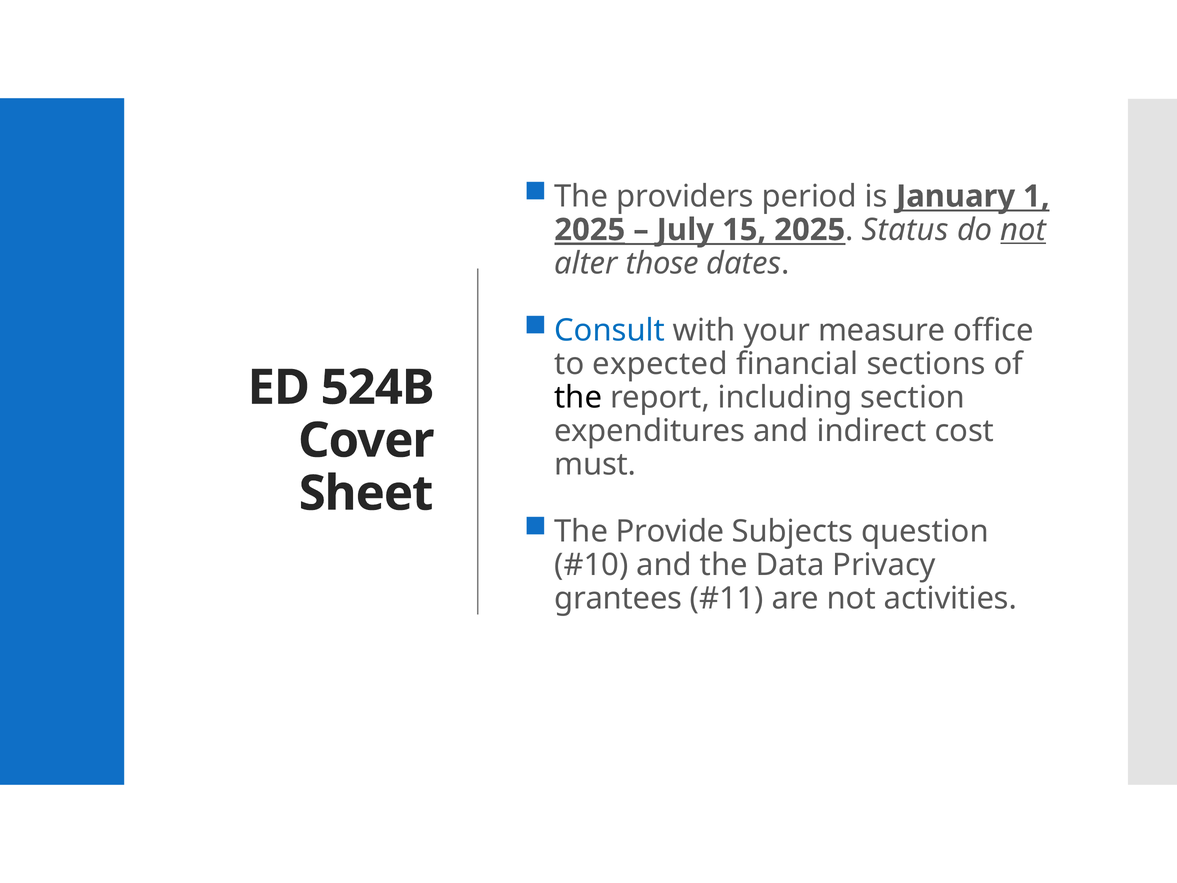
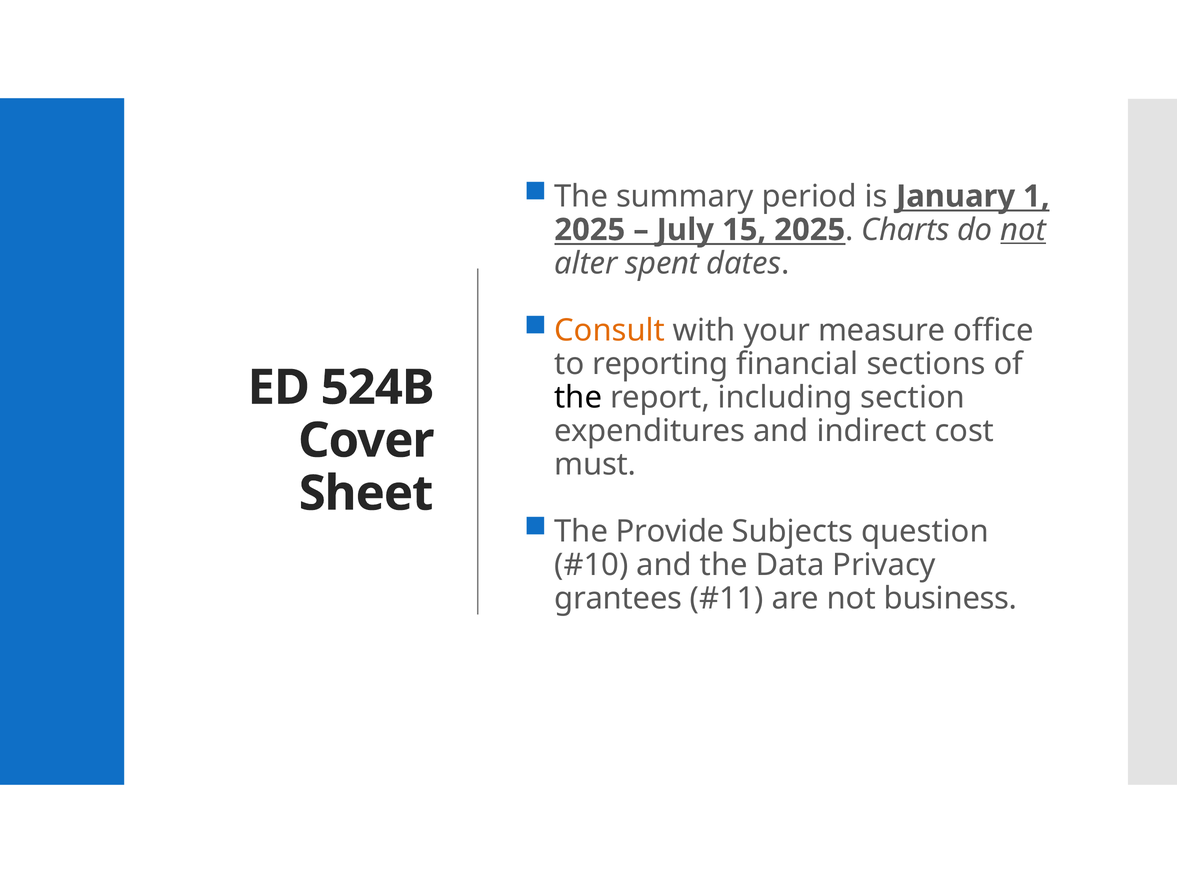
providers: providers -> summary (685, 196)
2025 underline: present -> none (590, 230)
Status: Status -> Charts (906, 230)
those: those -> spent (662, 263)
Consult colour: blue -> orange (610, 330)
expected: expected -> reporting (660, 364)
activities: activities -> business (950, 598)
